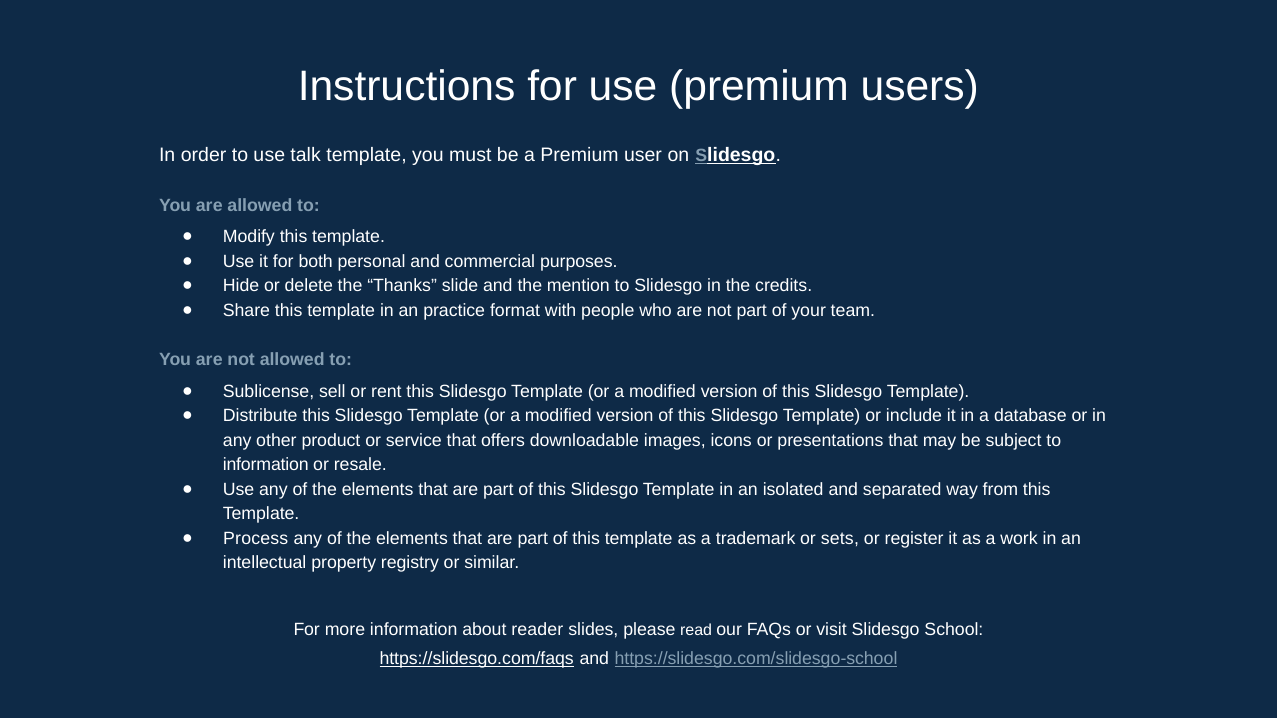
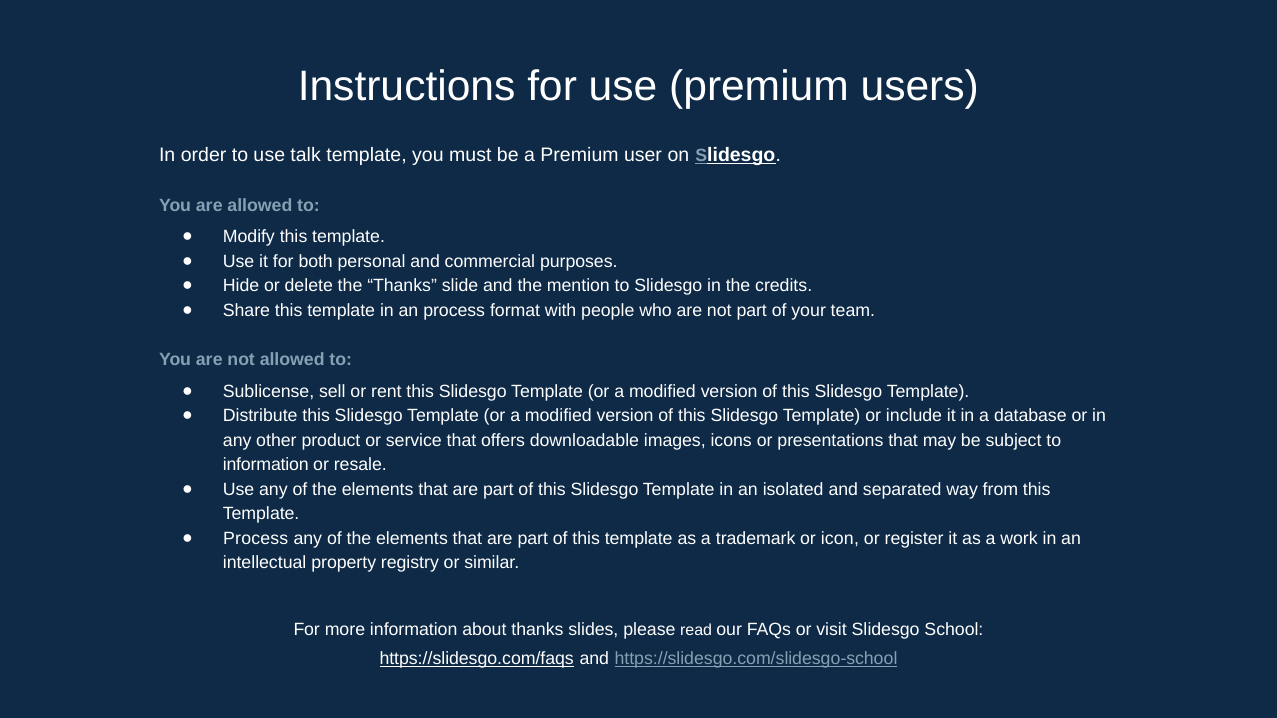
an practice: practice -> process (454, 311)
sets: sets -> icon (840, 538)
about reader: reader -> thanks (537, 630)
